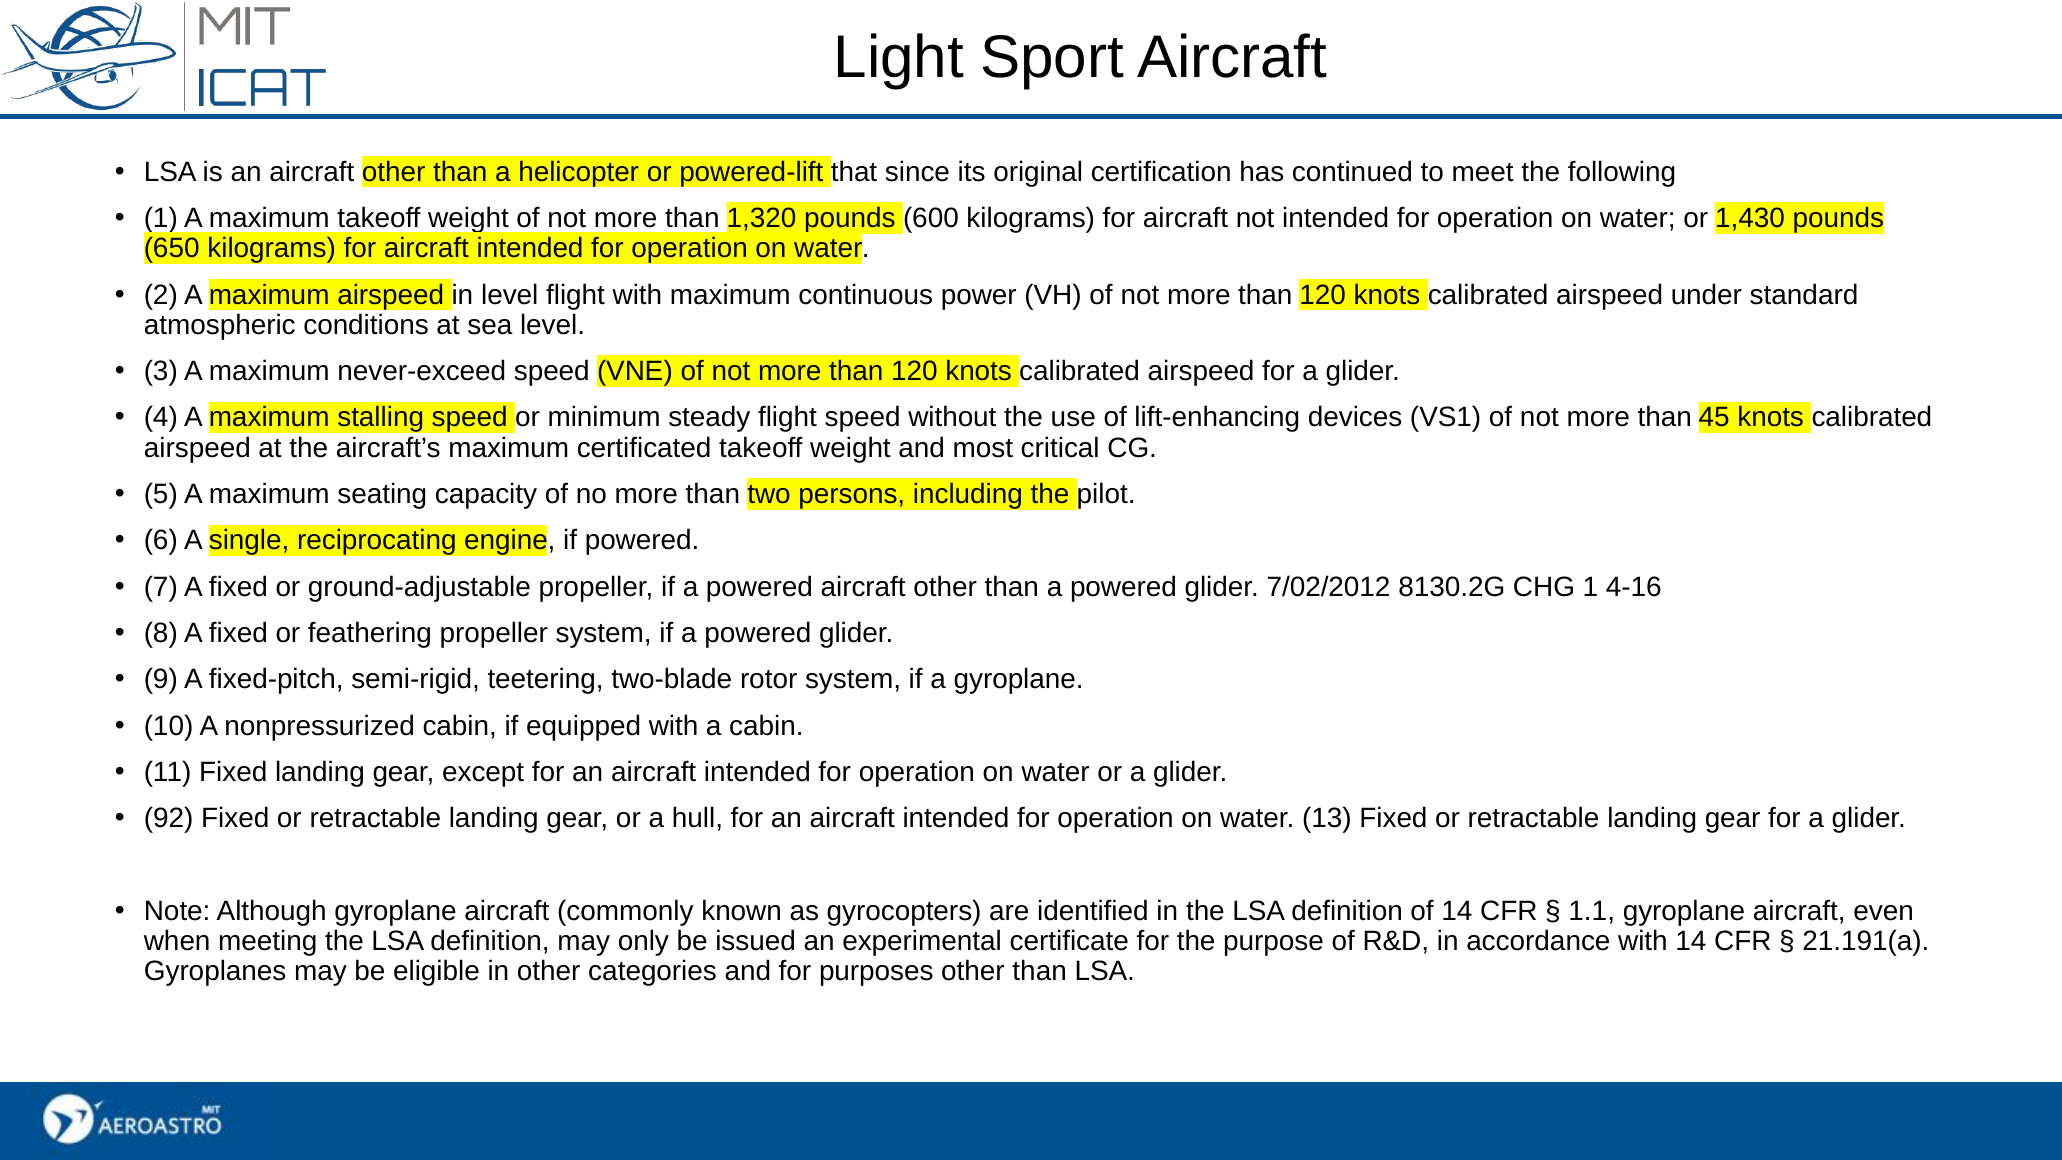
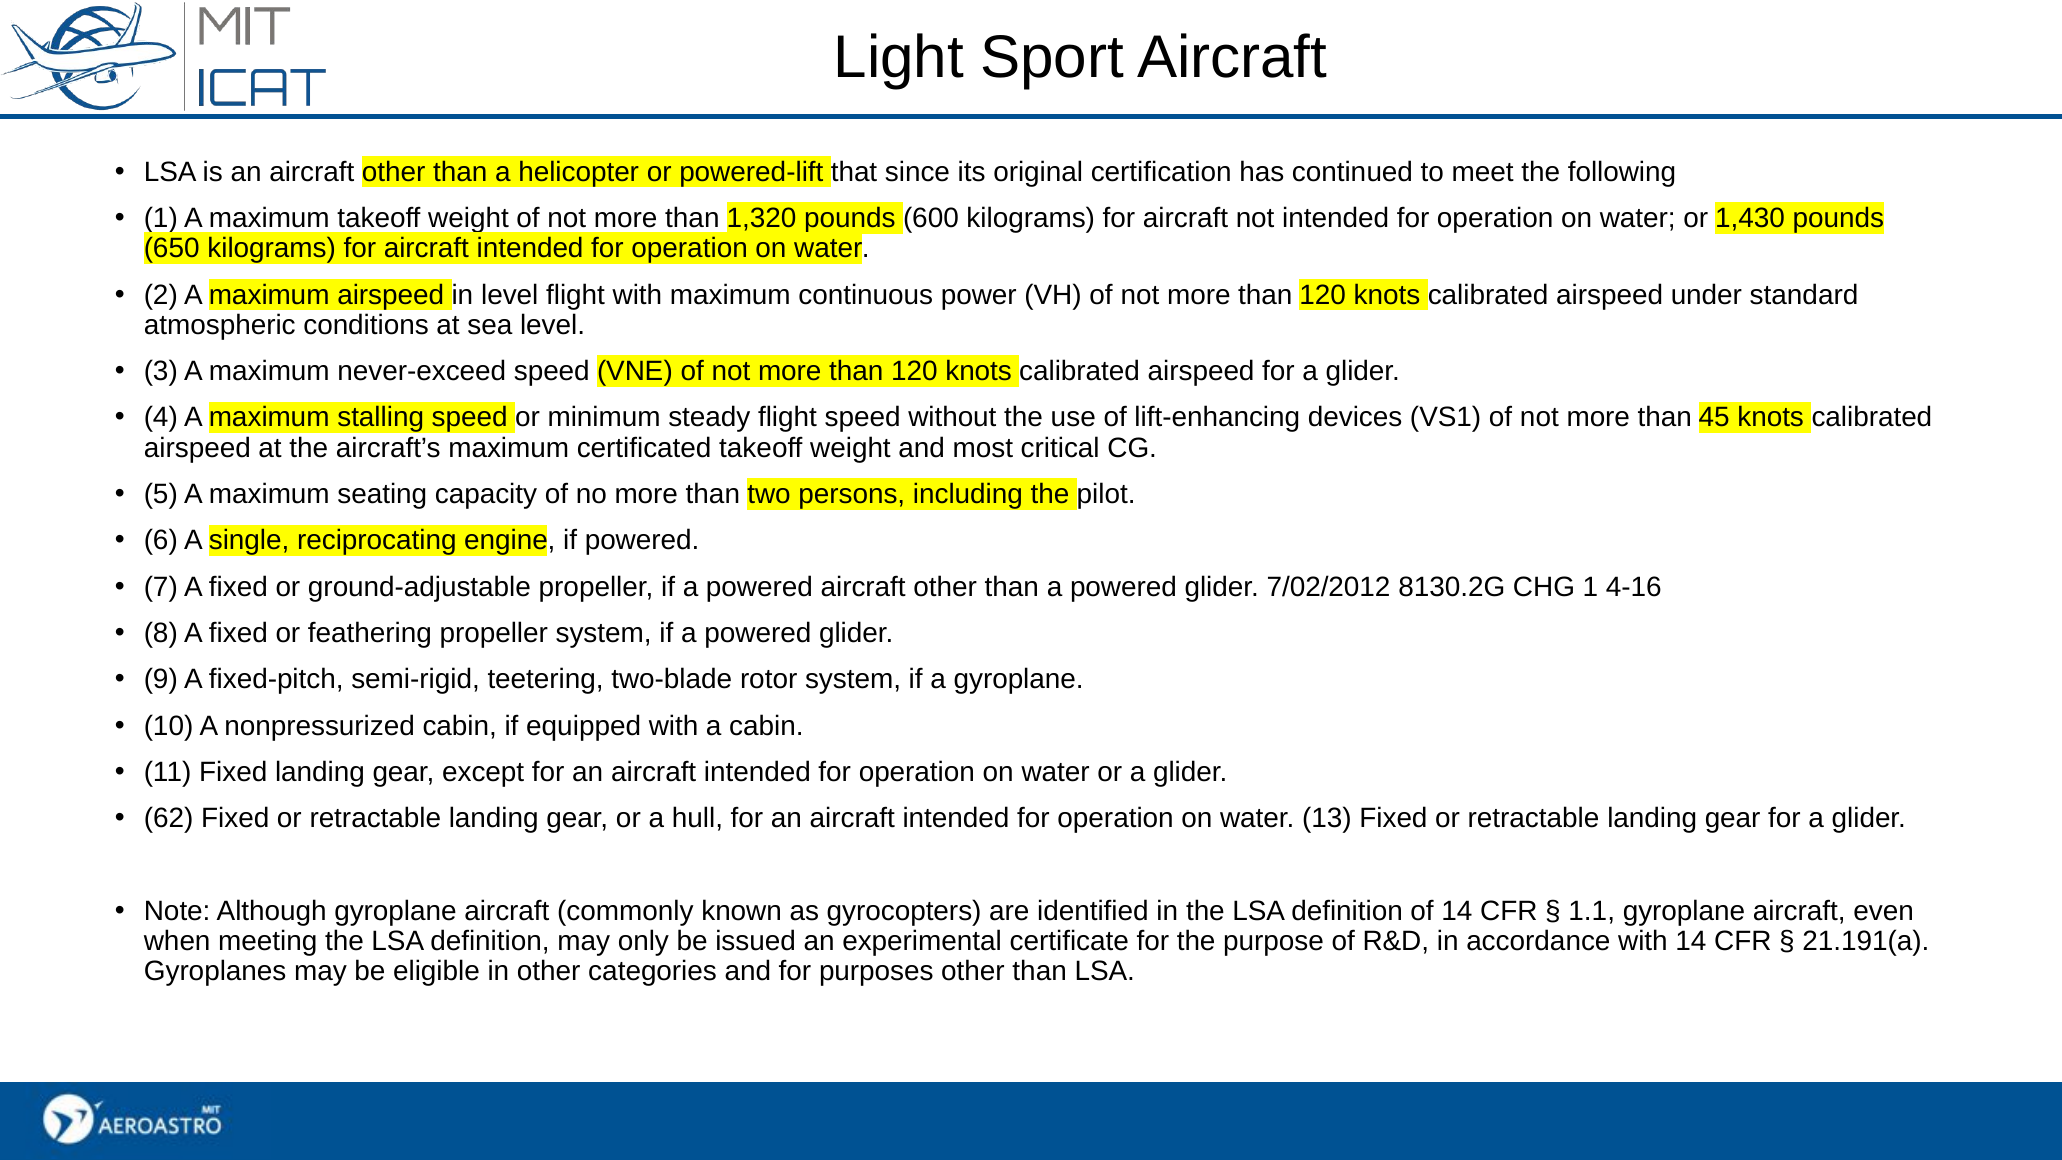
92: 92 -> 62 (169, 819)
